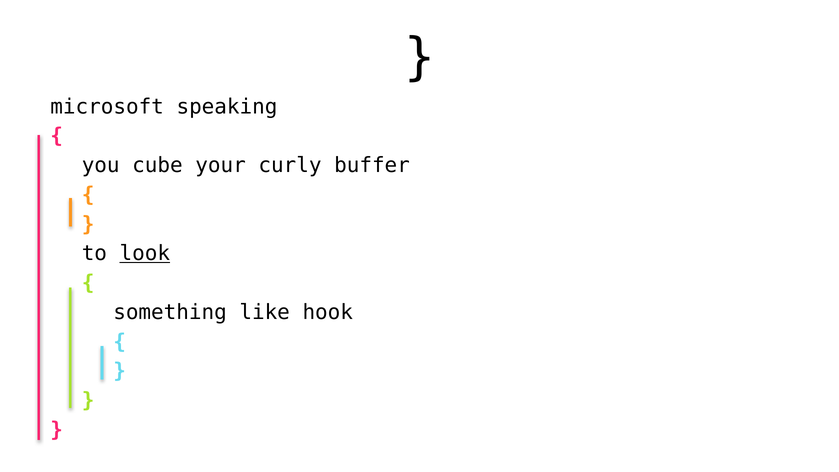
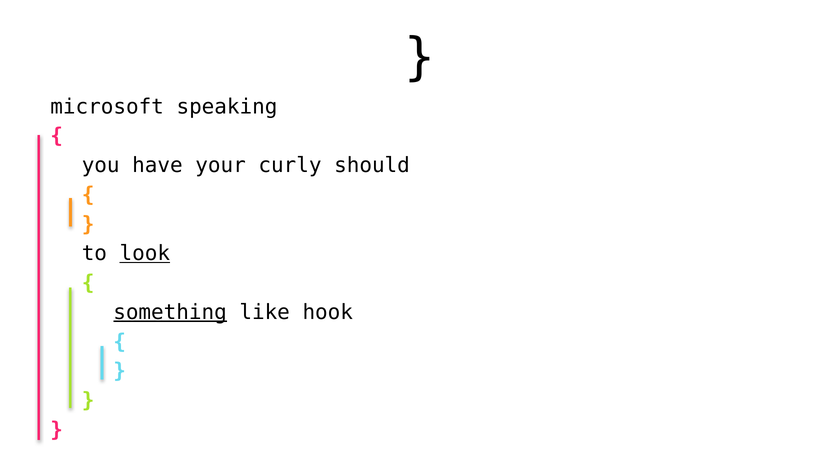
cube: cube -> have (157, 165)
buffer: buffer -> should (372, 165)
something underline: none -> present (170, 312)
